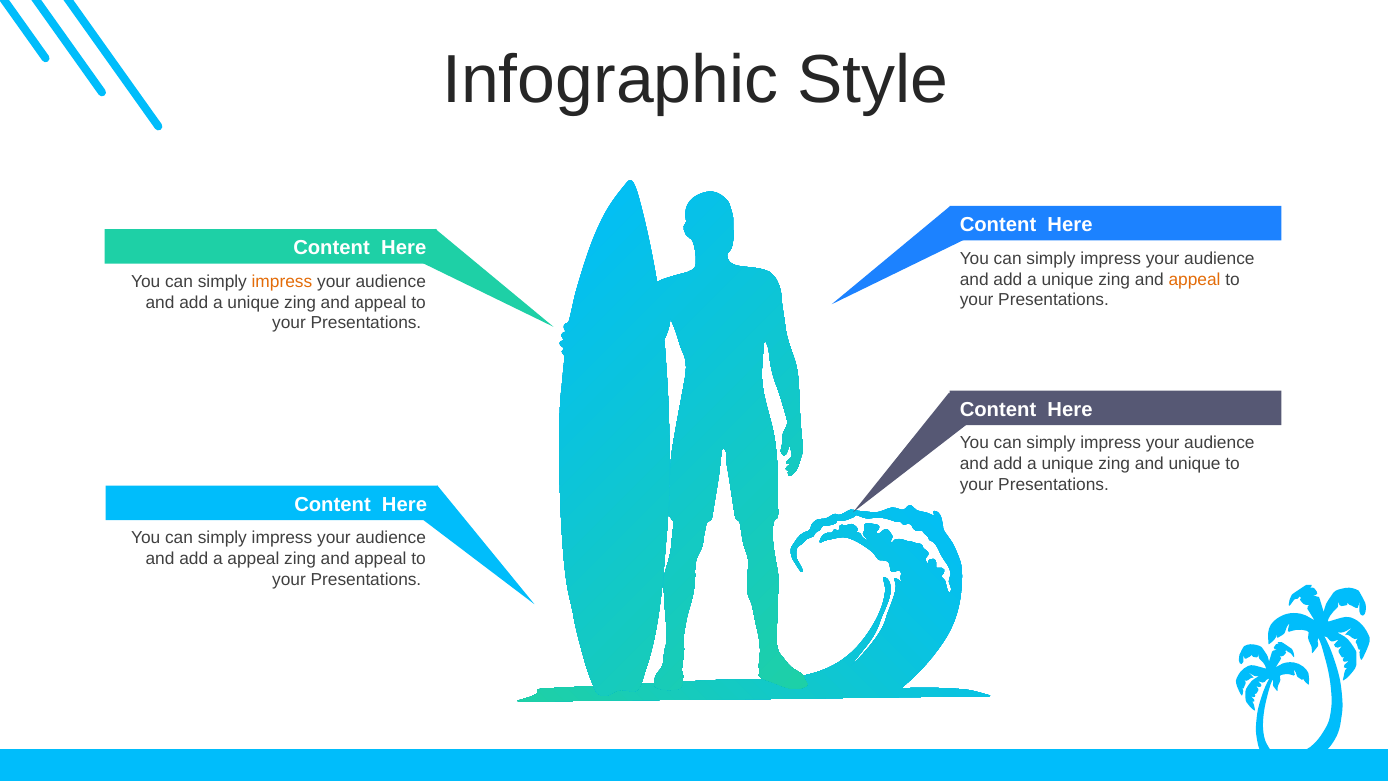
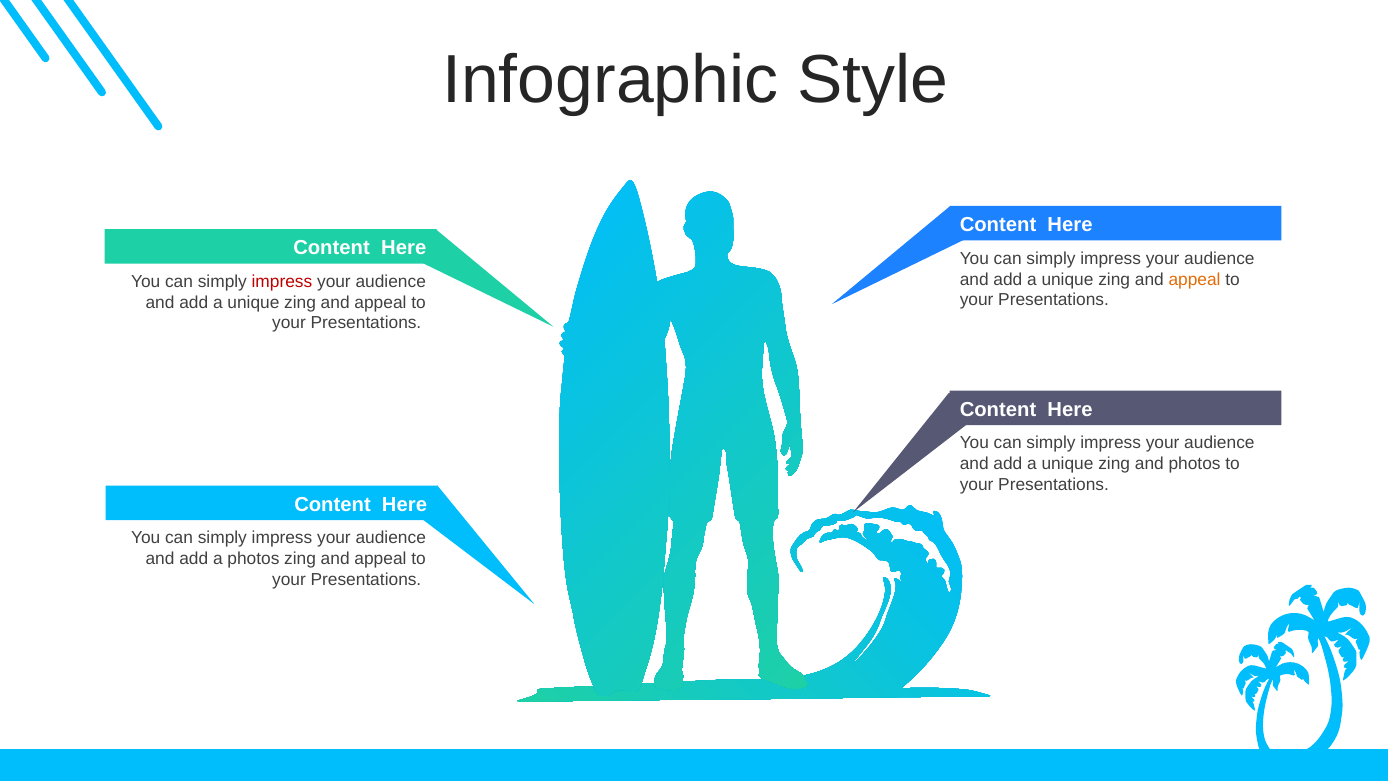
impress colour: orange -> red (282, 281)
and unique: unique -> photos (1195, 464)
a appeal: appeal -> photos (253, 559)
